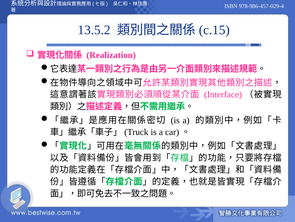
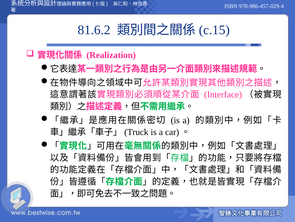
13.5.2: 13.5.2 -> 81.6.2 (94, 30)
